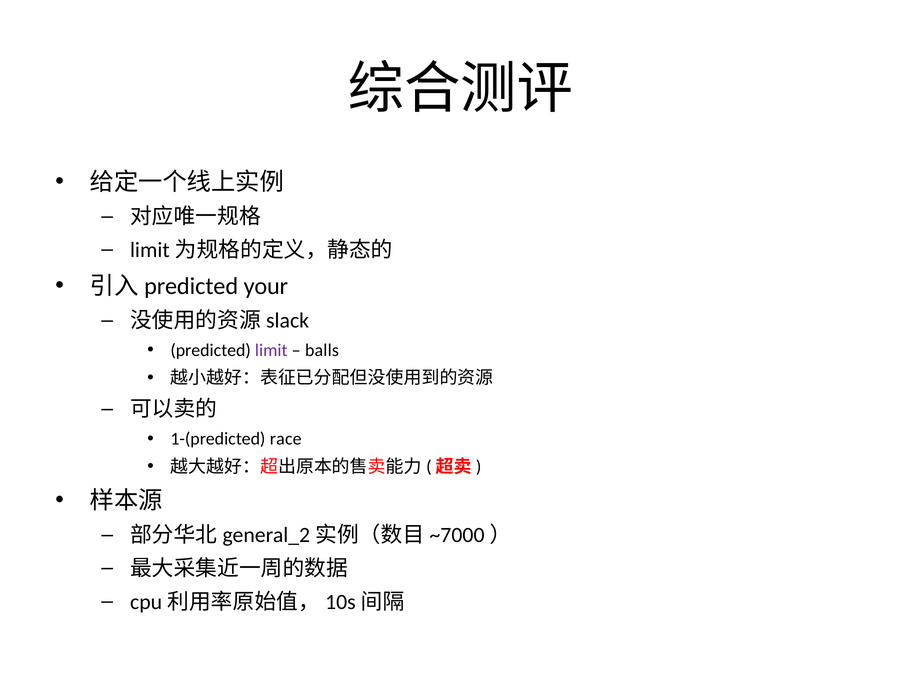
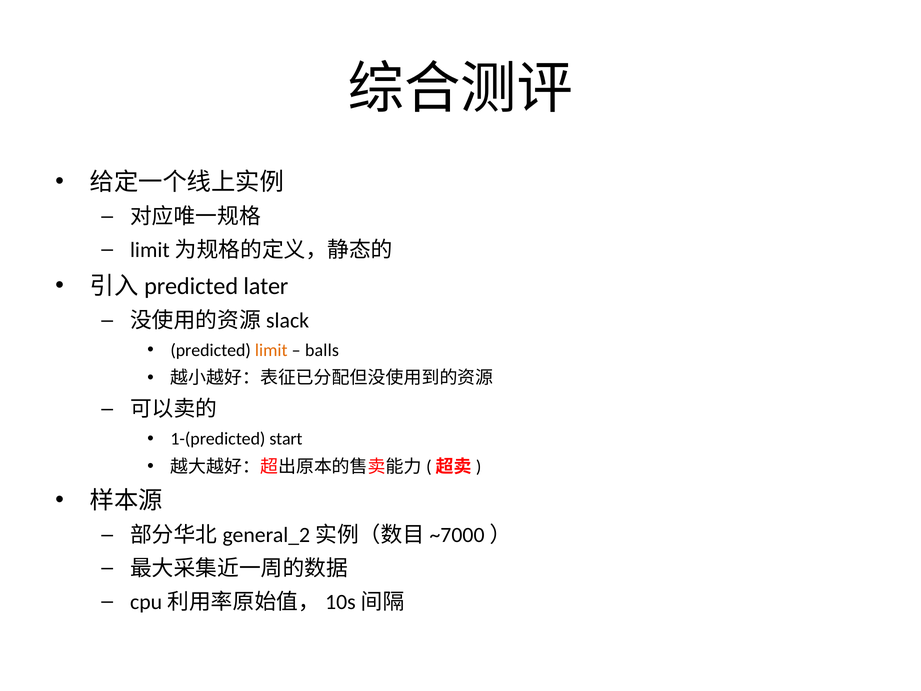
your: your -> later (266, 286)
limit colour: purple -> orange (271, 350)
race: race -> start (286, 439)
